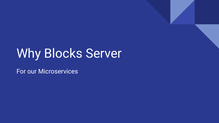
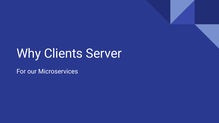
Blocks: Blocks -> Clients (63, 54)
